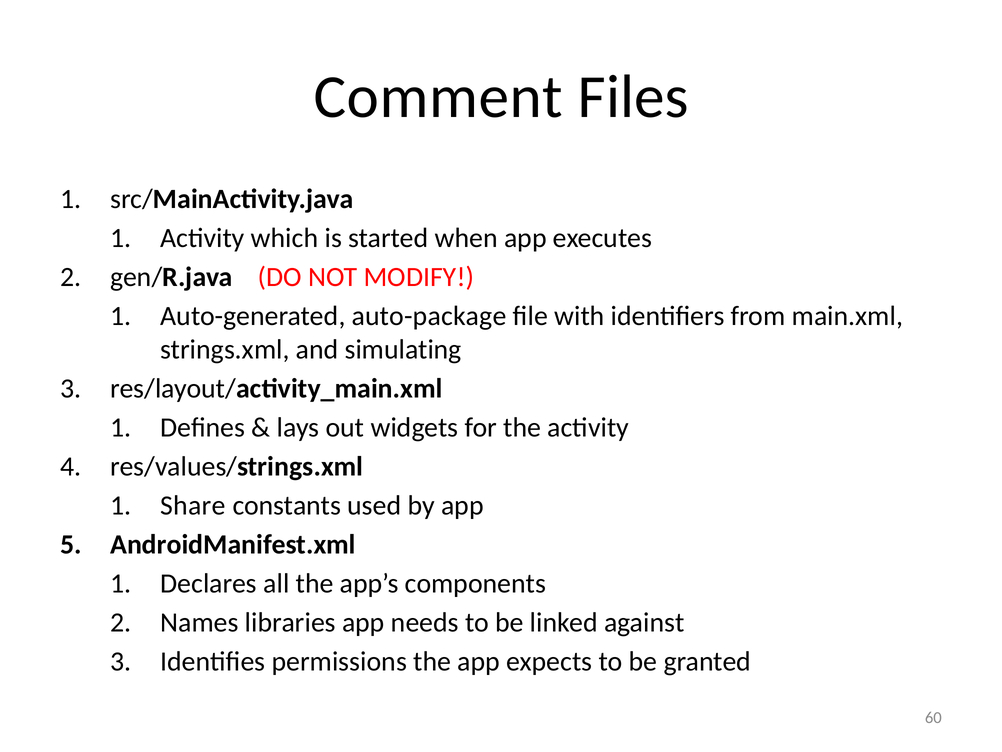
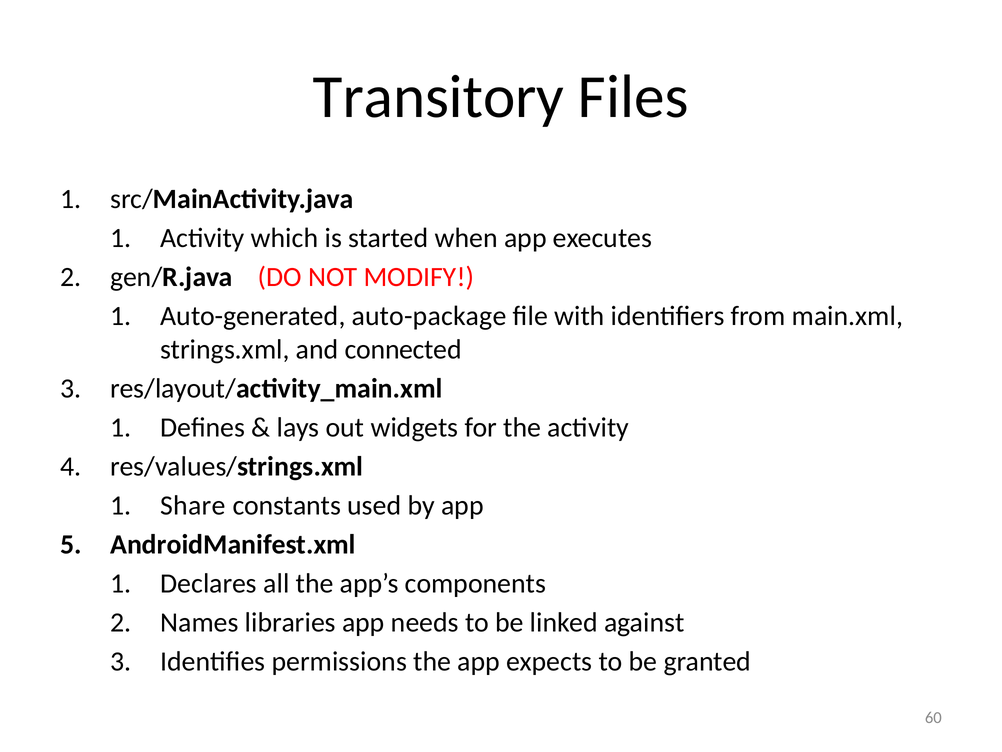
Comment: Comment -> Transitory (439, 97)
simulating: simulating -> connected (403, 349)
